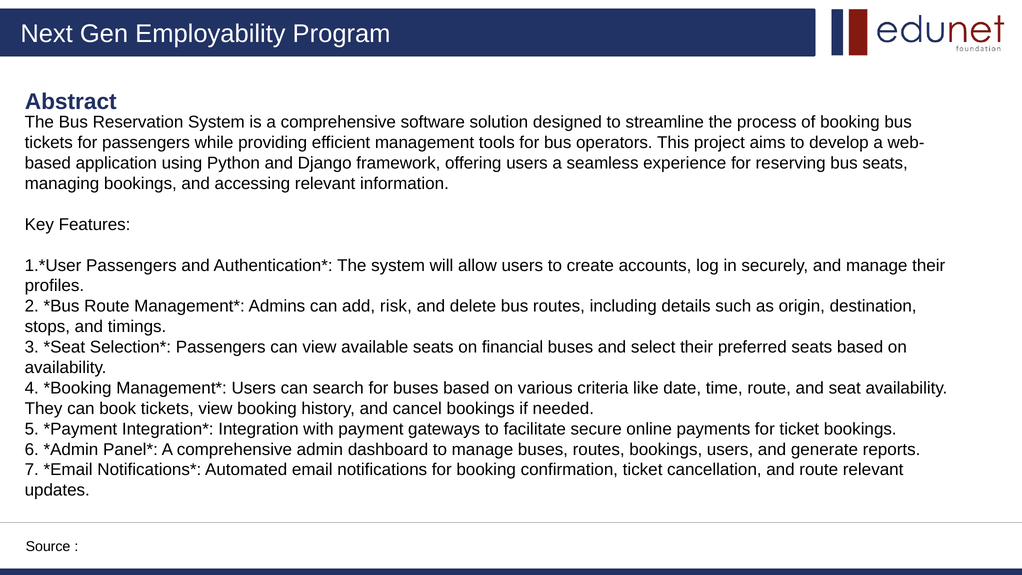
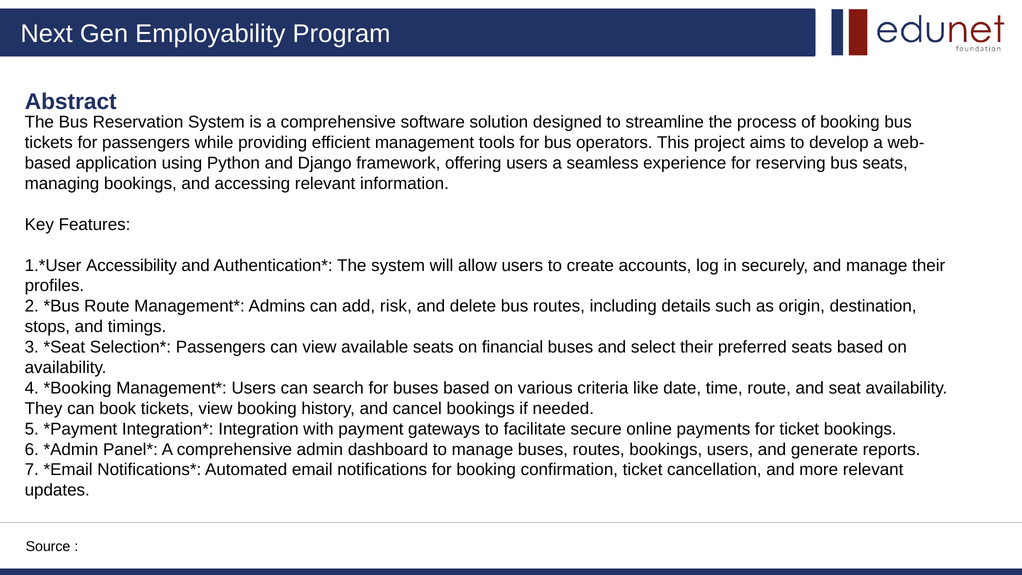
Passengers: Passengers -> Accessibility (132, 265)
and route: route -> more (819, 470)
